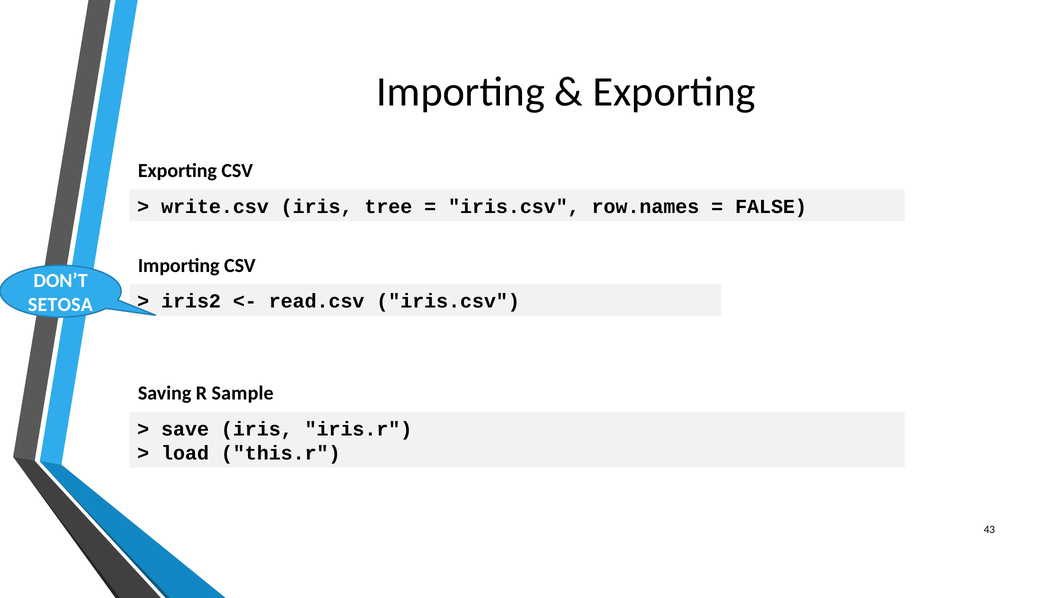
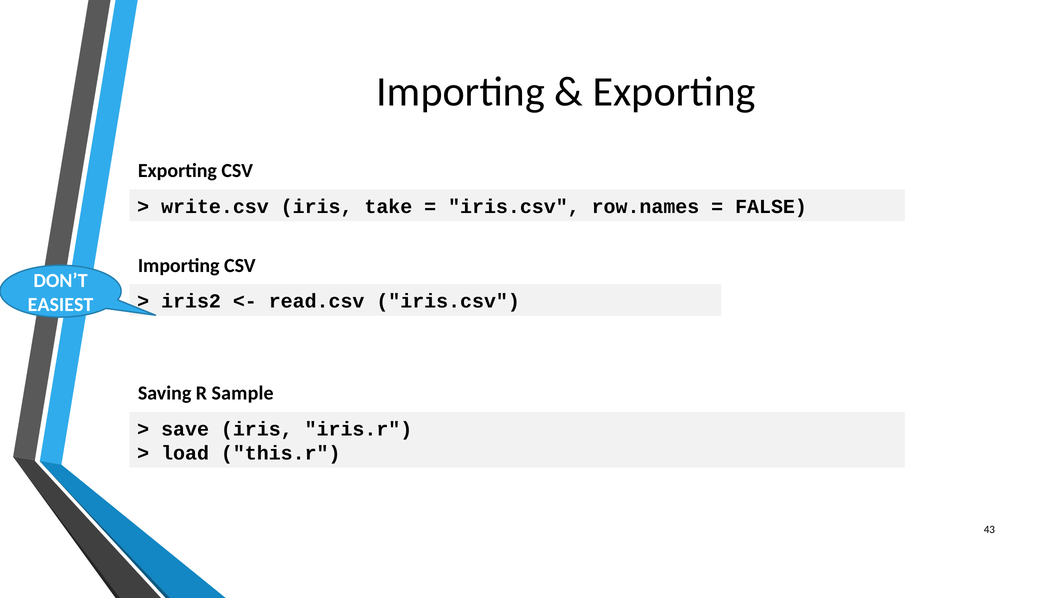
tree: tree -> take (388, 207)
SETOSA: SETOSA -> EASIEST (61, 305)
